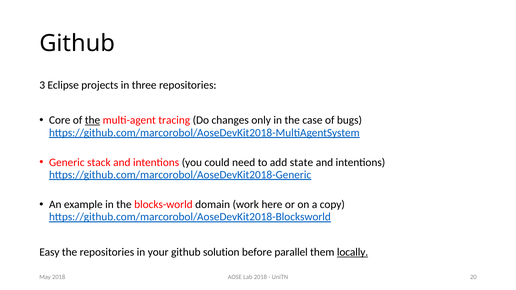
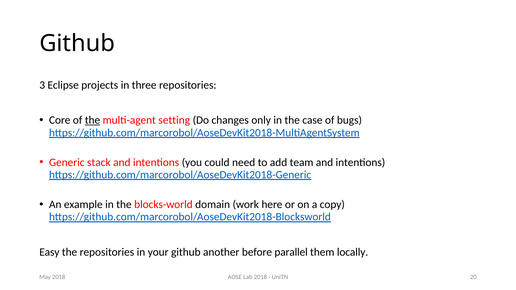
tracing: tracing -> setting (174, 120)
state: state -> team (302, 163)
solution: solution -> another (221, 252)
locally underline: present -> none (353, 252)
